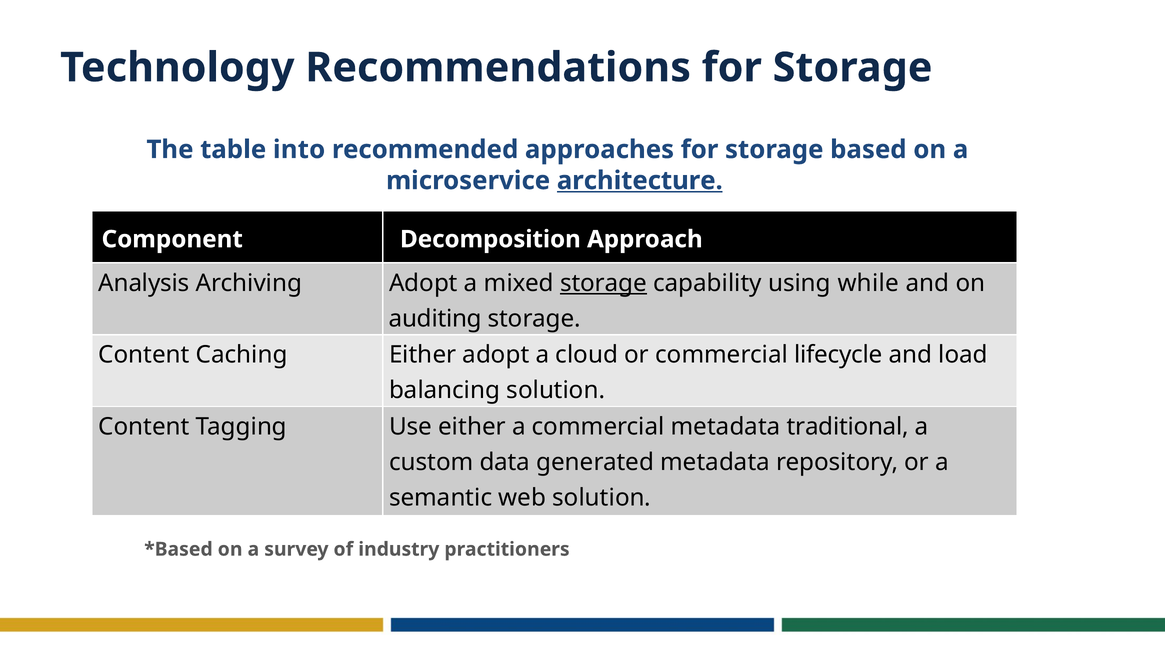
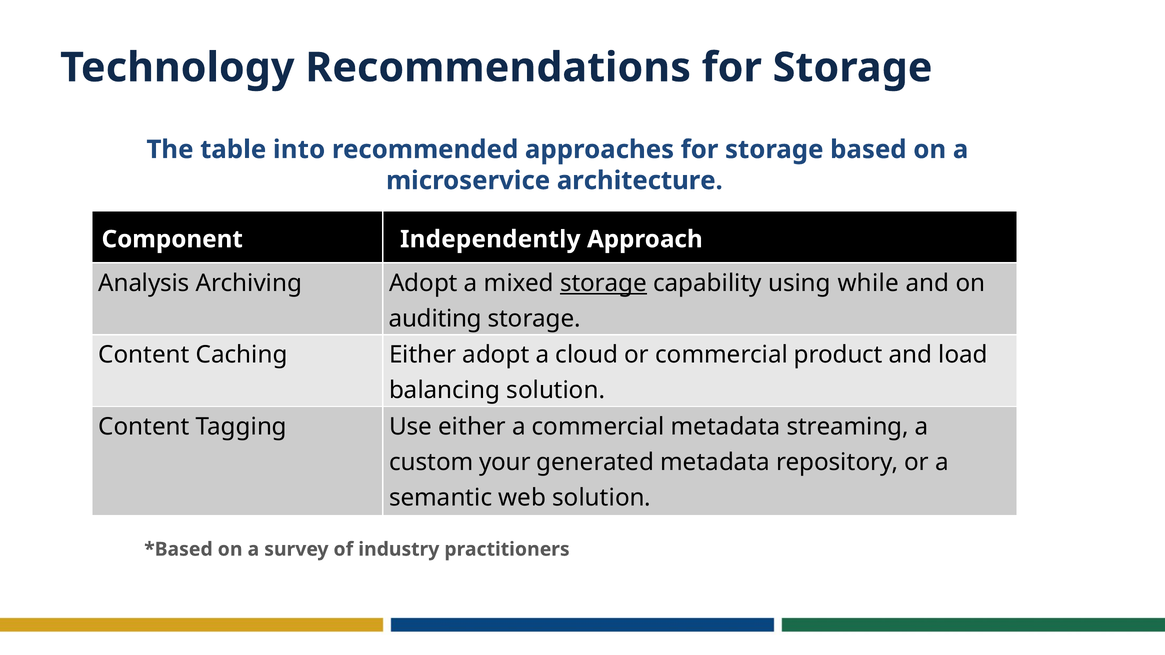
architecture underline: present -> none (640, 181)
Decomposition: Decomposition -> Independently (490, 239)
lifecycle: lifecycle -> product (838, 355)
traditional: traditional -> streaming (848, 427)
data: data -> your (505, 463)
